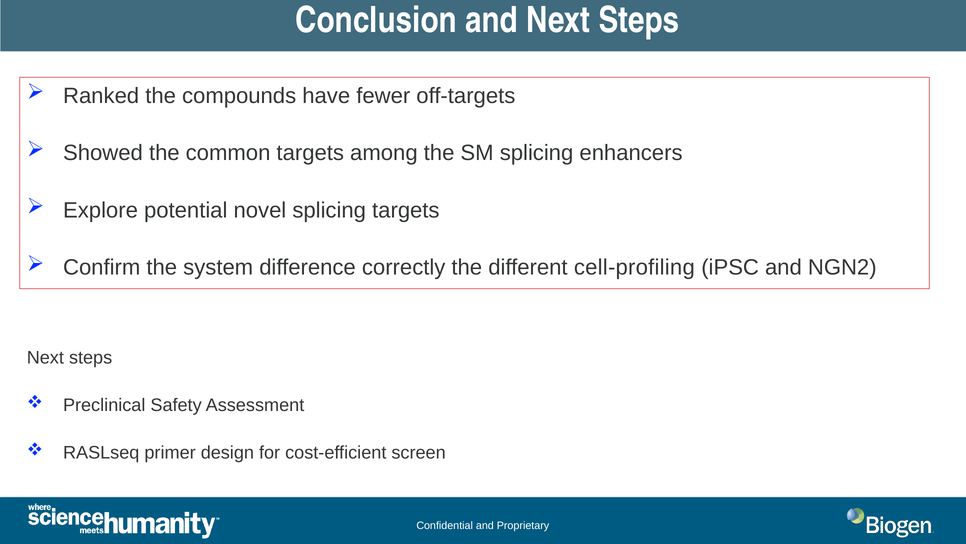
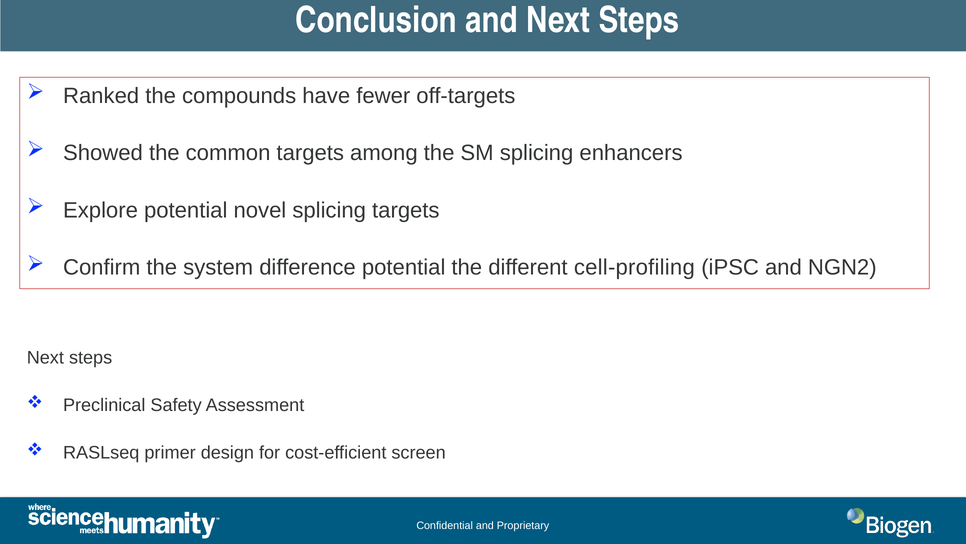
difference correctly: correctly -> potential (404, 267)
